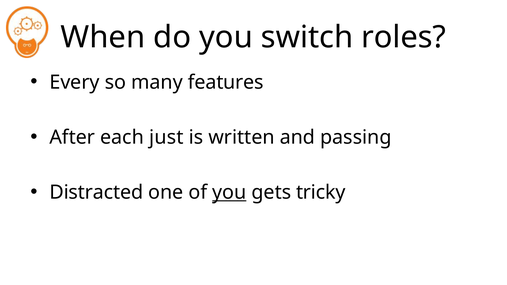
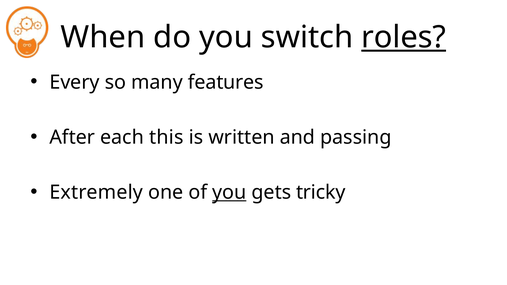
roles underline: none -> present (404, 37)
just: just -> this (166, 137)
Distracted: Distracted -> Extremely (96, 193)
